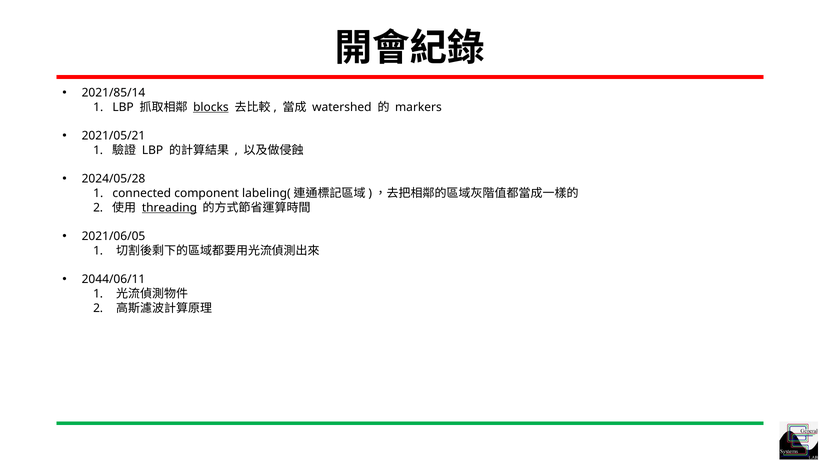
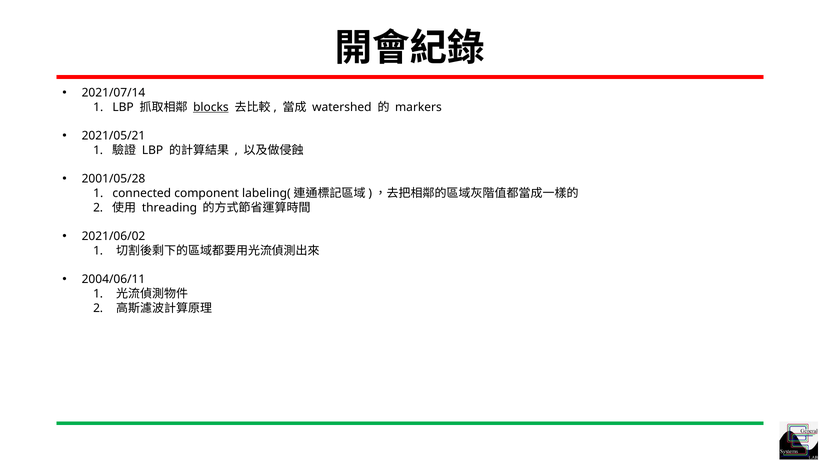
2021/85/14: 2021/85/14 -> 2021/07/14 (113, 93)
2024/05/28: 2024/05/28 -> 2001/05/28 (113, 179)
threading underline: present -> none (169, 208)
2021/06/05: 2021/06/05 -> 2021/06/02 (113, 236)
2044/06/11: 2044/06/11 -> 2004/06/11 (113, 280)
